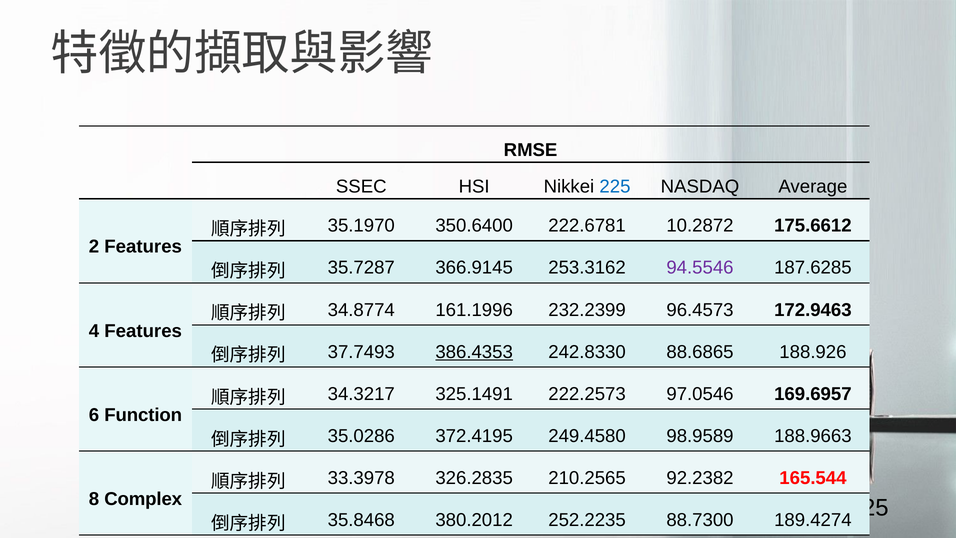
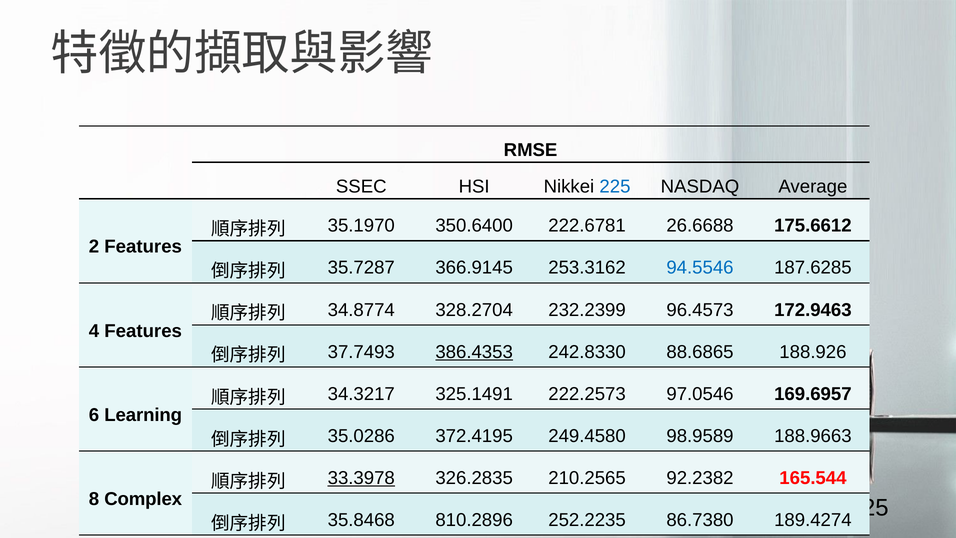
10.2872: 10.2872 -> 26.6688 (700, 226)
94.5546 colour: purple -> blue (700, 268)
161.1996: 161.1996 -> 328.2704 (474, 310)
Function: Function -> Learning (143, 415)
33.3978 underline: none -> present (361, 478)
380.2012: 380.2012 -> 810.2896 (474, 520)
88.7300: 88.7300 -> 86.7380 (700, 520)
